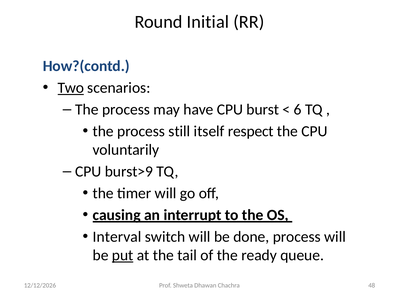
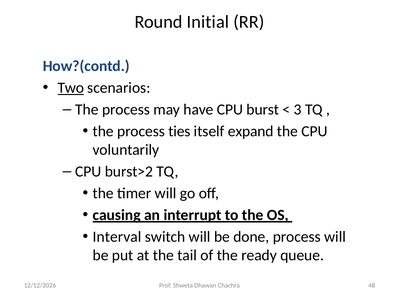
6: 6 -> 3 (298, 110)
still: still -> ties (179, 131)
respect: respect -> expand (251, 131)
burst>9: burst>9 -> burst>2 (129, 172)
put underline: present -> none (123, 256)
